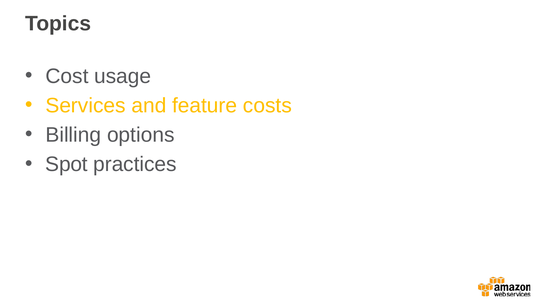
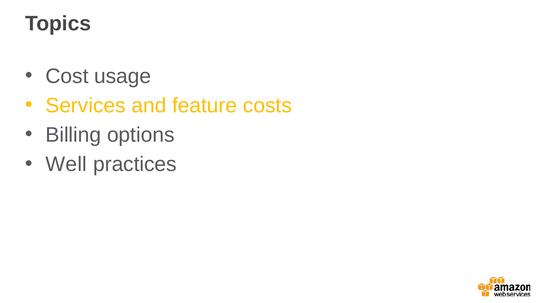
Spot: Spot -> Well (66, 164)
